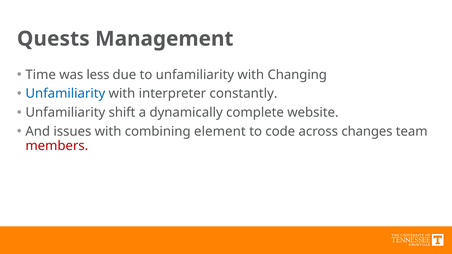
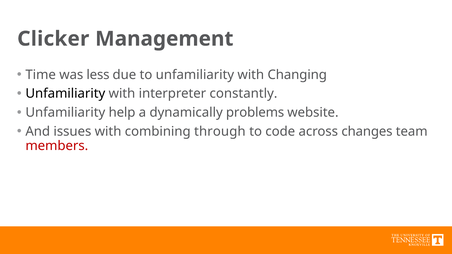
Quests: Quests -> Clicker (53, 39)
Unfamiliarity colour: blue -> black (65, 94)
shift: shift -> help (122, 113)
complete: complete -> problems (255, 113)
element: element -> through (220, 132)
